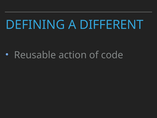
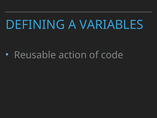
DIFFERENT: DIFFERENT -> VARIABLES (111, 25)
